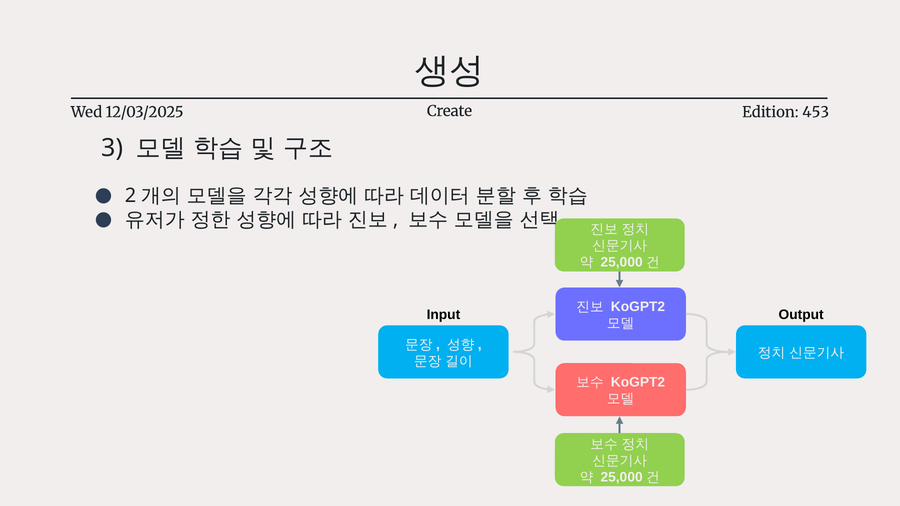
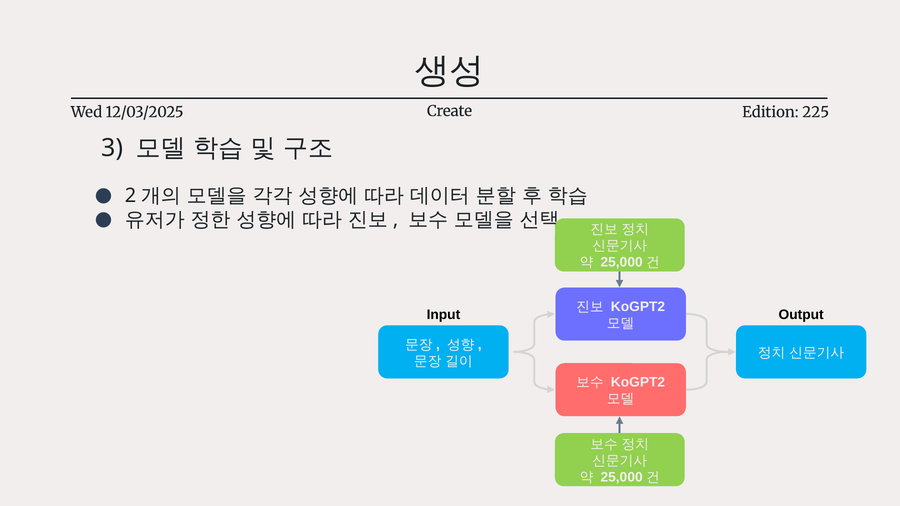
453: 453 -> 225 (816, 112)
